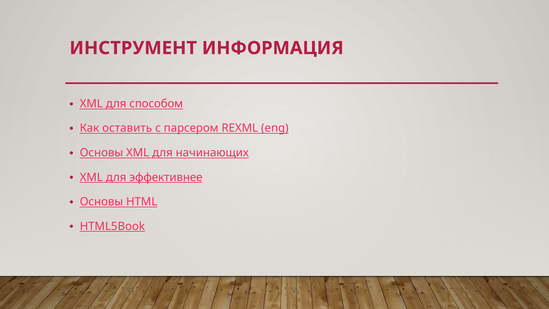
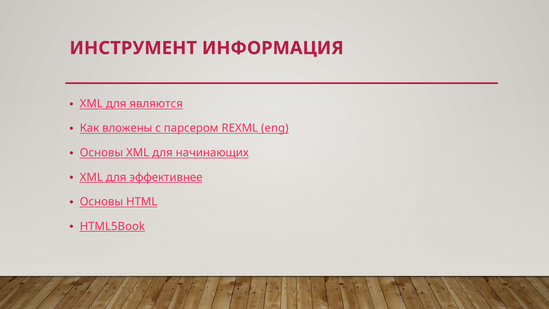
способом: способом -> являются (156, 104)
оставить: оставить -> вложены (127, 128)
